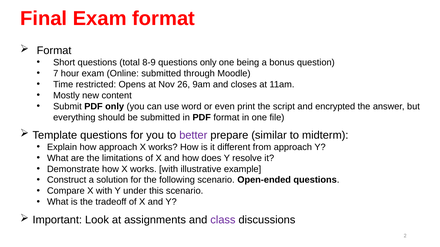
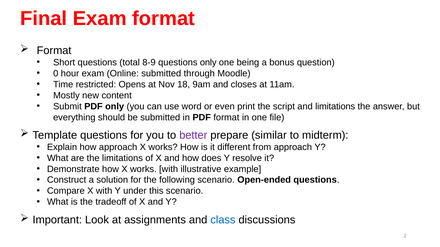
7: 7 -> 0 (56, 74)
26: 26 -> 18 (184, 85)
and encrypted: encrypted -> limitations (335, 107)
class colour: purple -> blue (223, 220)
